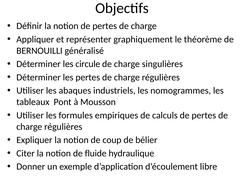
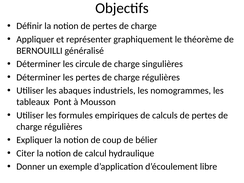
fluide: fluide -> calcul (96, 153)
